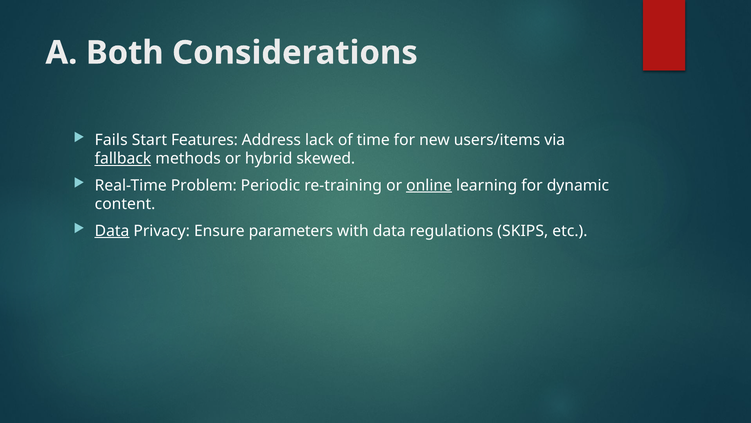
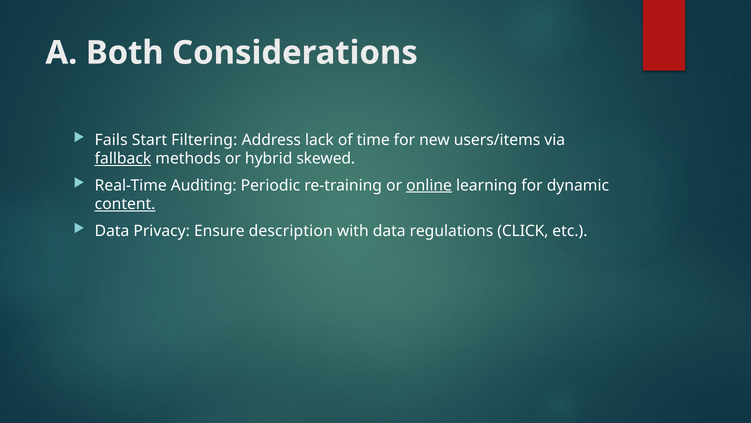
Features: Features -> Filtering (204, 140)
Problem: Problem -> Auditing (204, 185)
content underline: none -> present (125, 204)
Data underline: present -> none (112, 231)
parameters: parameters -> description (291, 231)
SKIPS: SKIPS -> CLICK (523, 231)
